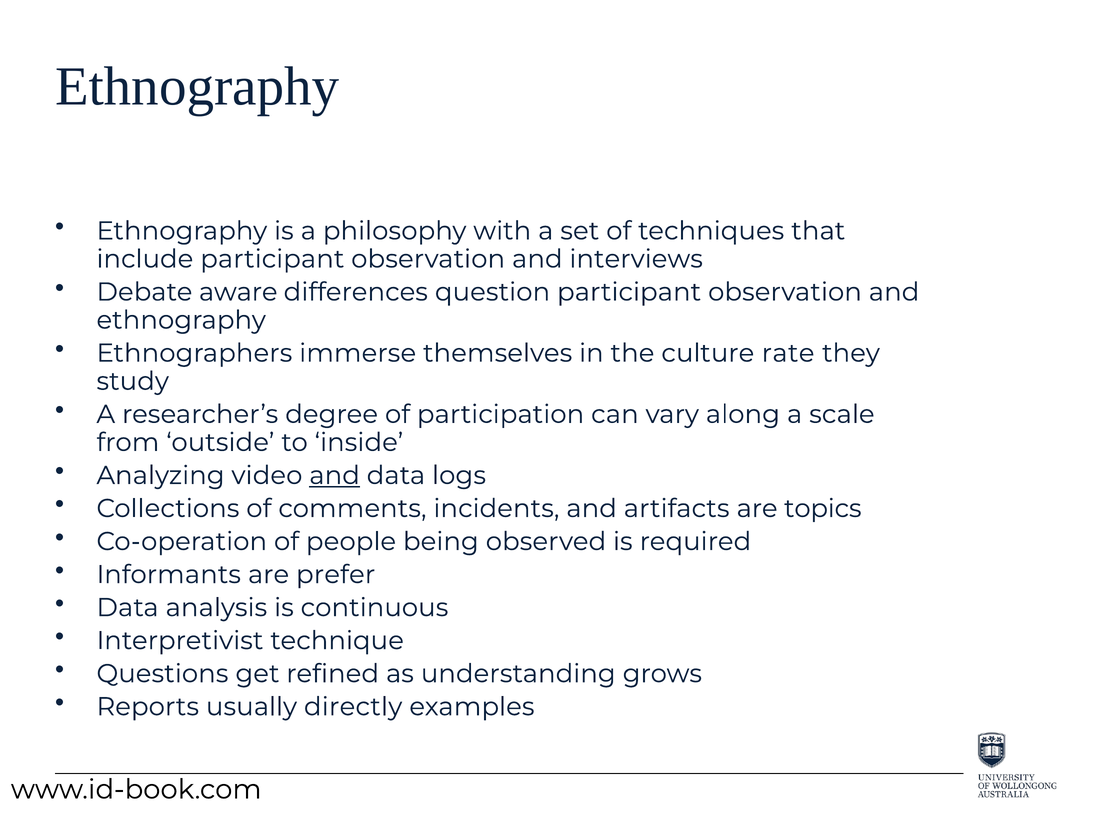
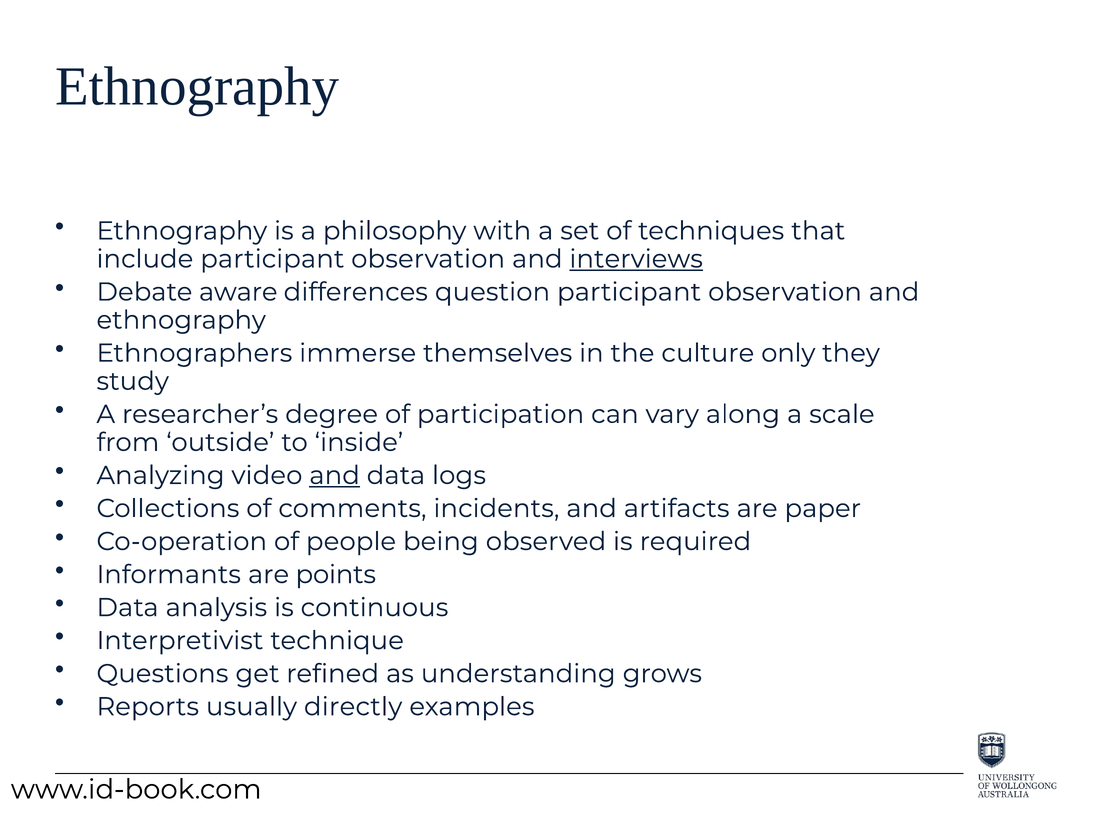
interviews underline: none -> present (636, 259)
rate: rate -> only (788, 353)
topics: topics -> paper (823, 509)
prefer: prefer -> points (336, 575)
